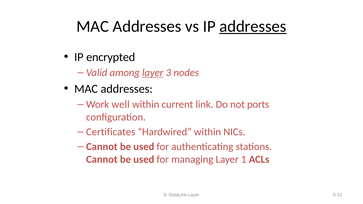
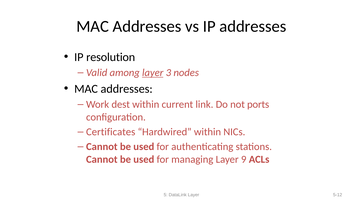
addresses underline: present -> none (253, 26)
encrypted: encrypted -> resolution (111, 57)
well: well -> dest (121, 104)
1: 1 -> 9 (244, 159)
